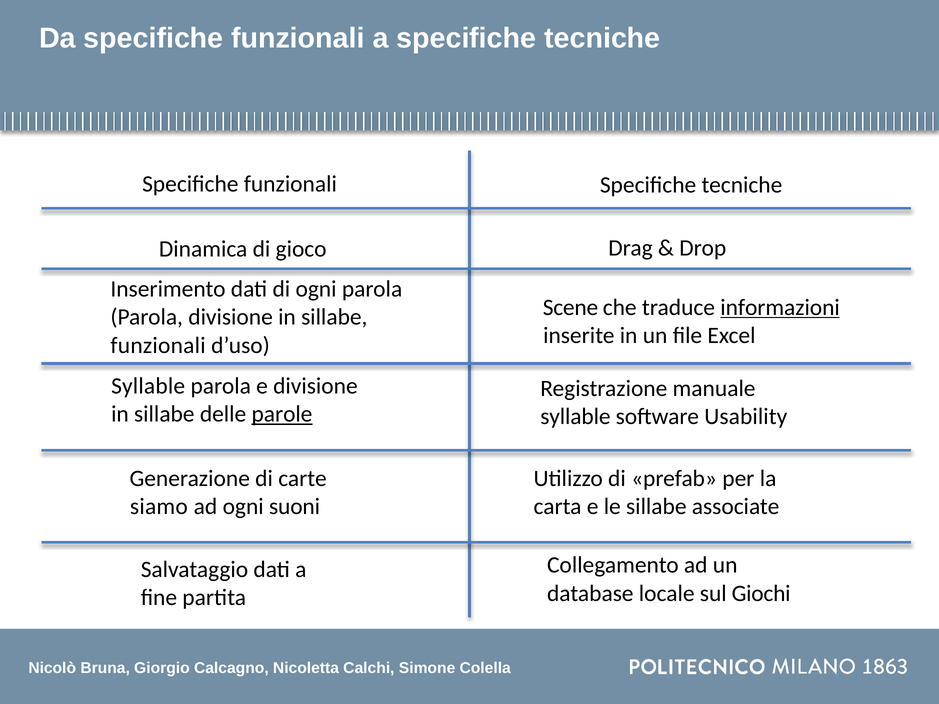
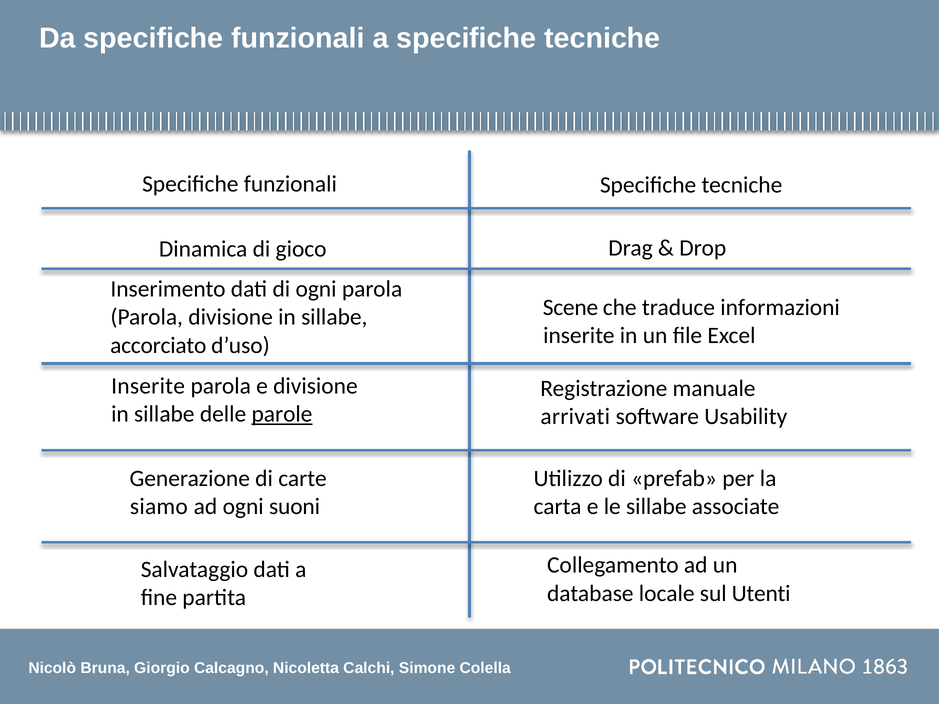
informazioni underline: present -> none (780, 308)
funzionali: funzionali -> accorciato (158, 345)
Syllable: Syllable -> Inserite (148, 386)
syllable: syllable -> arrivati (575, 417)
Giochi: Giochi -> Utenti (761, 594)
